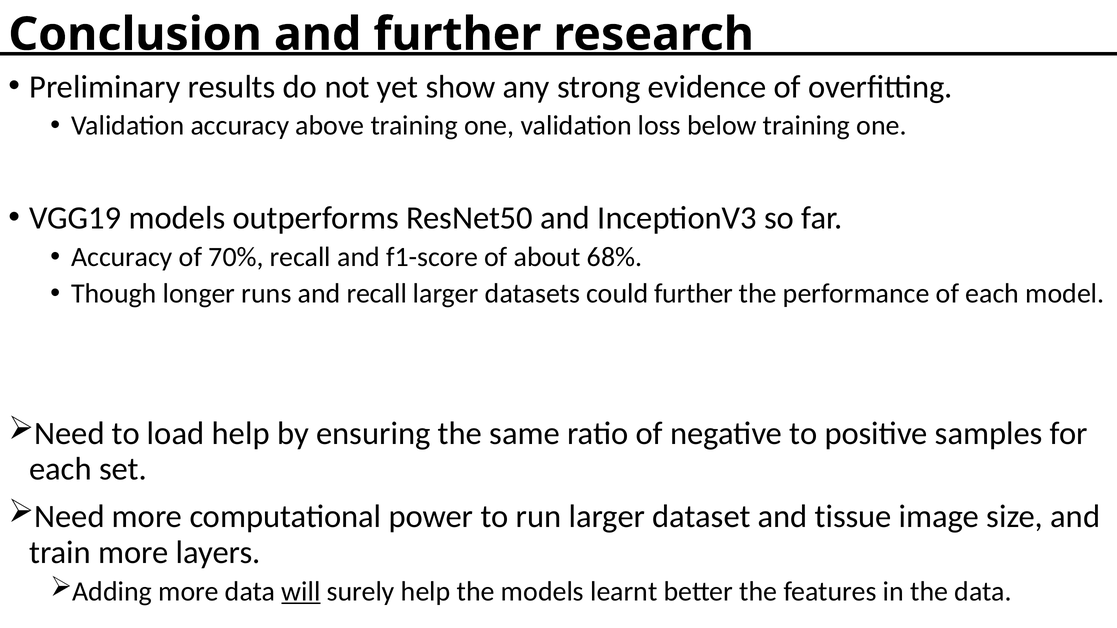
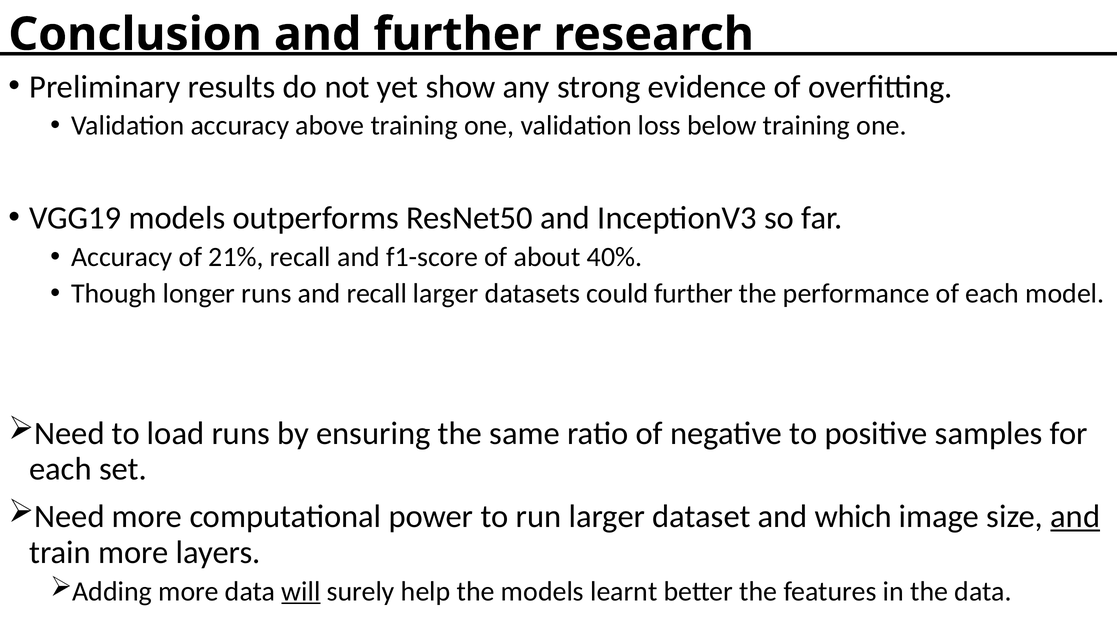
70%: 70% -> 21% (236, 257)
68%: 68% -> 40% (615, 257)
load help: help -> runs (241, 434)
tissue: tissue -> which (853, 517)
and underline: none -> present (1075, 517)
